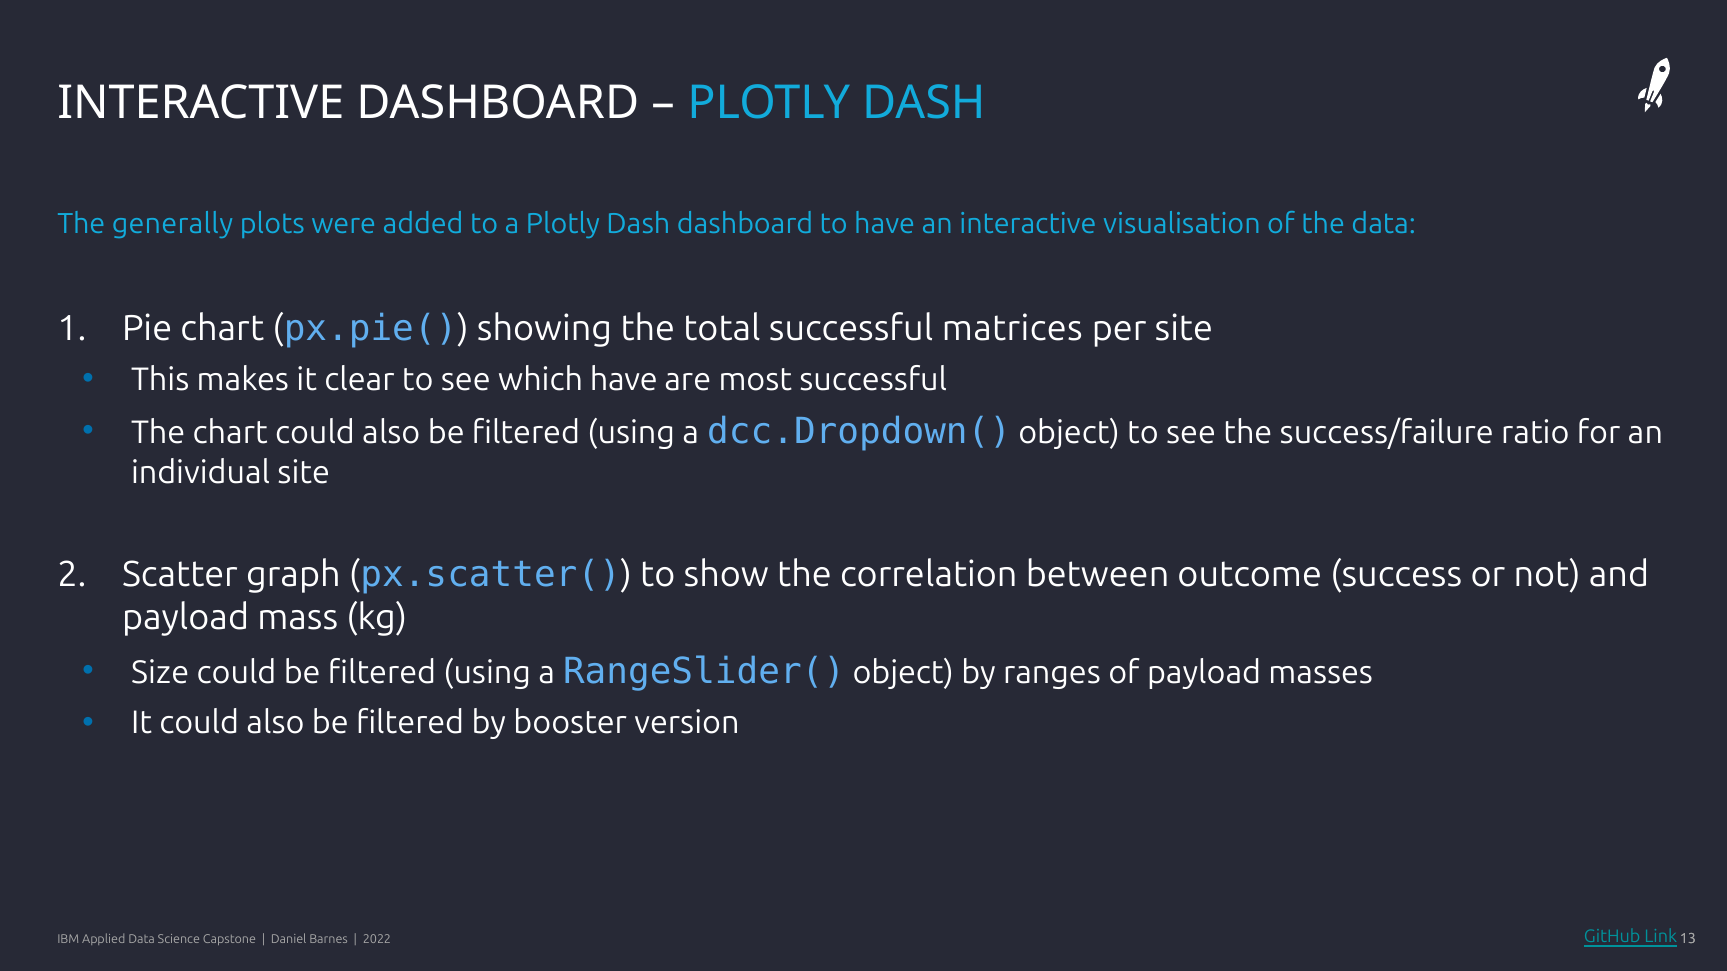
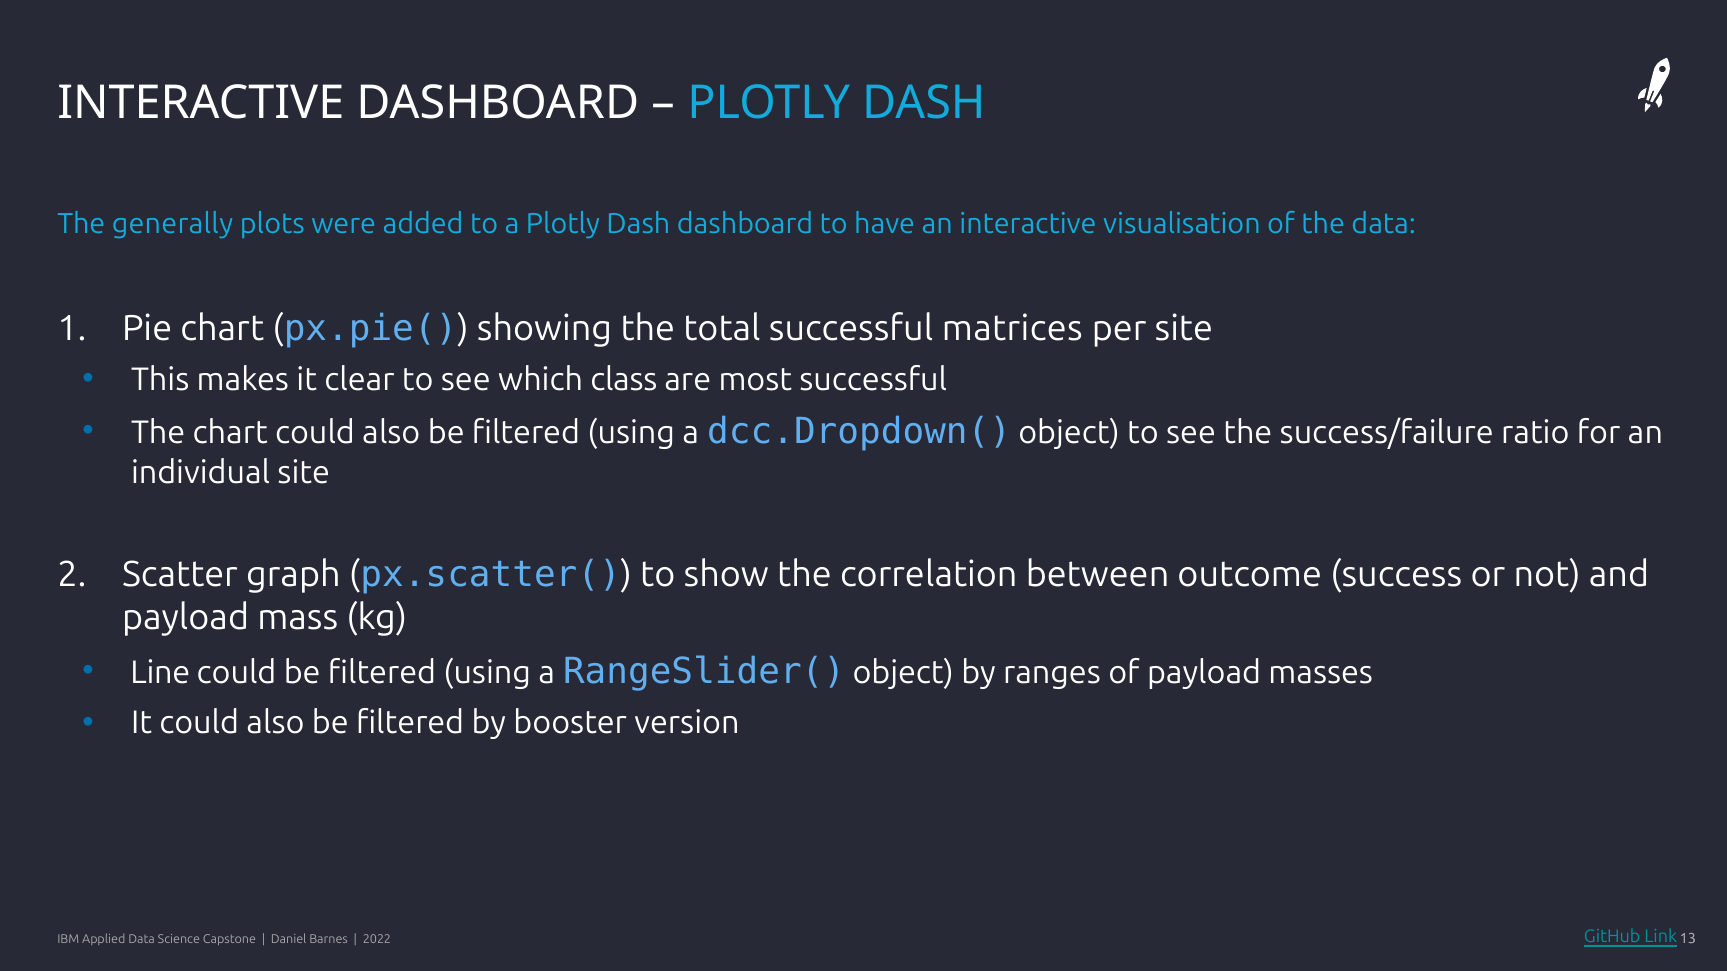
which have: have -> class (624, 380)
Size: Size -> Line (160, 673)
